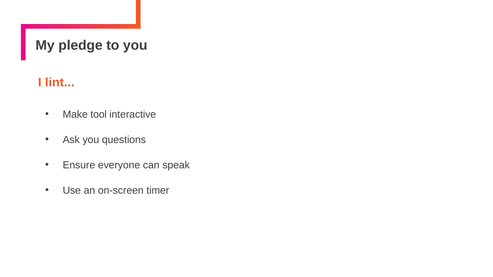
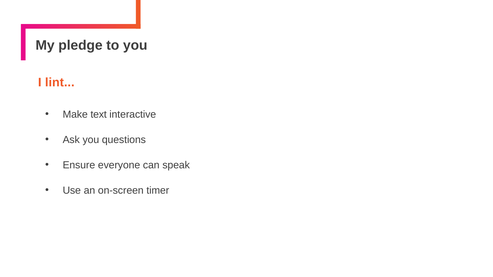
tool: tool -> text (99, 115)
